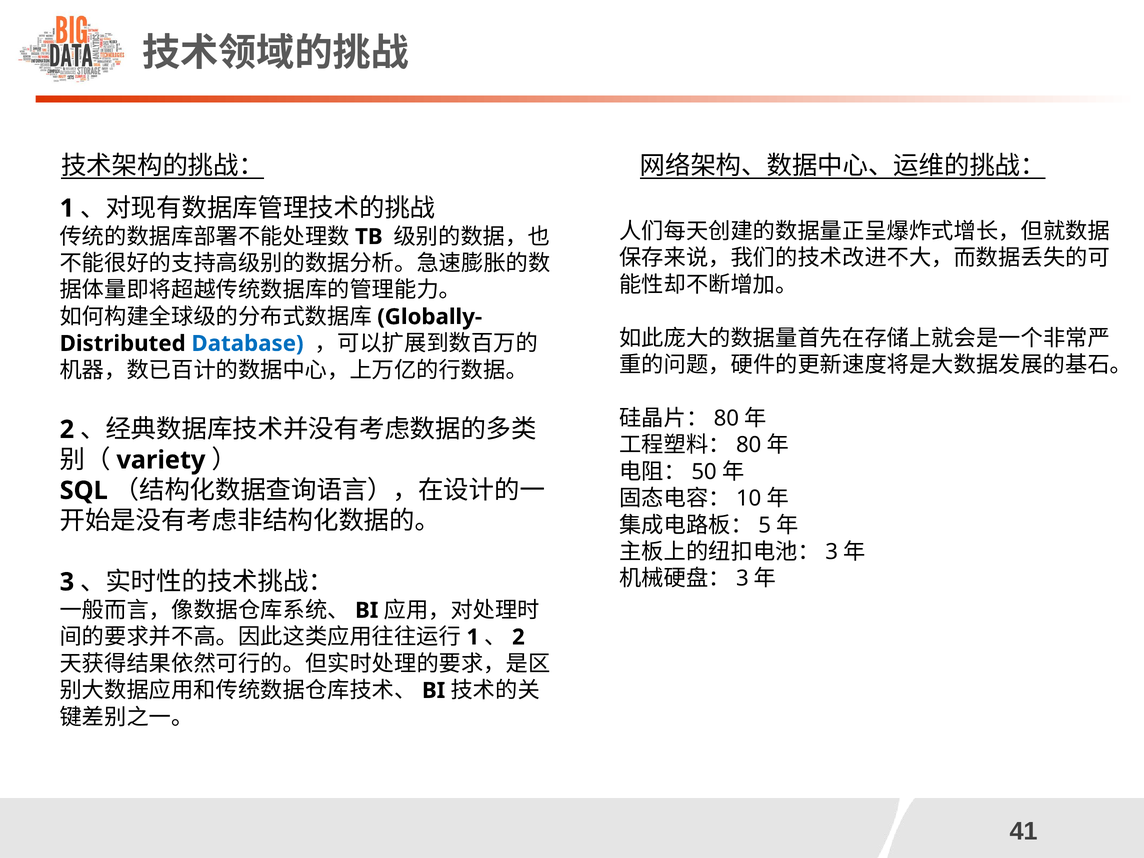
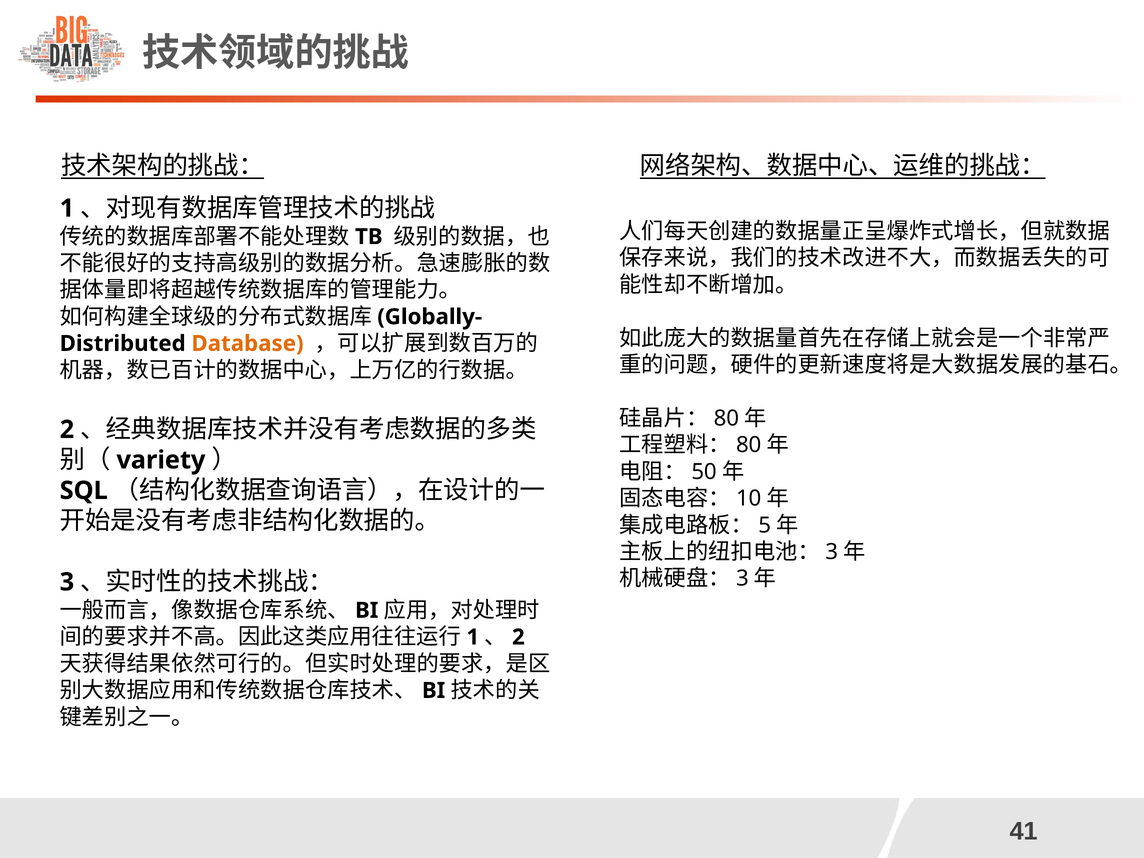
Database colour: blue -> orange (247, 344)
